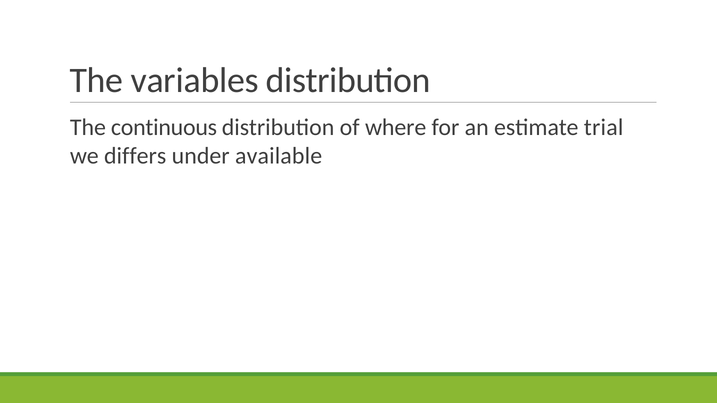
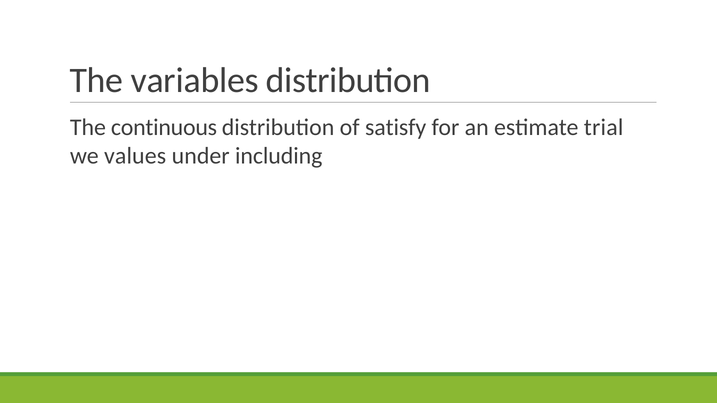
where: where -> satisfy (396, 127)
differs: differs -> values (135, 156)
available: available -> including (279, 156)
